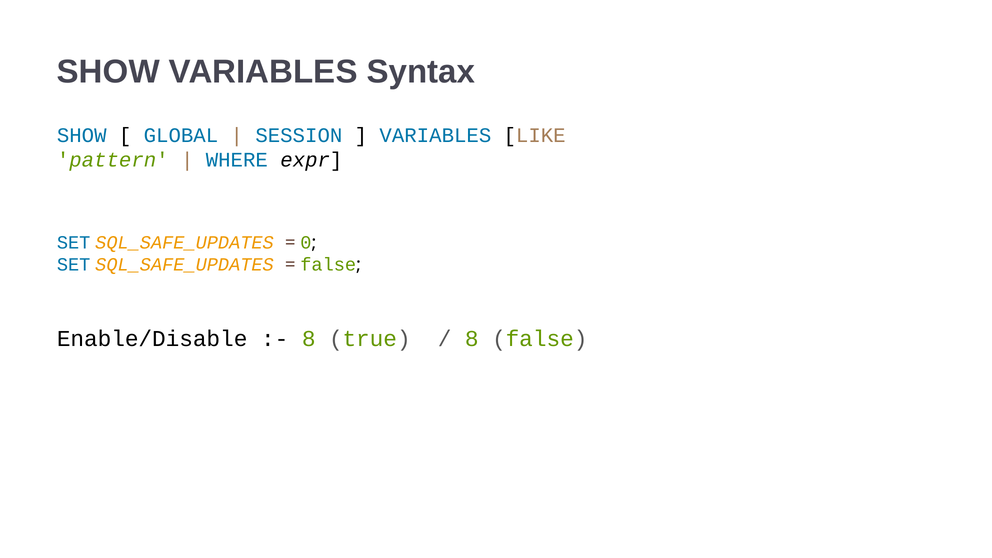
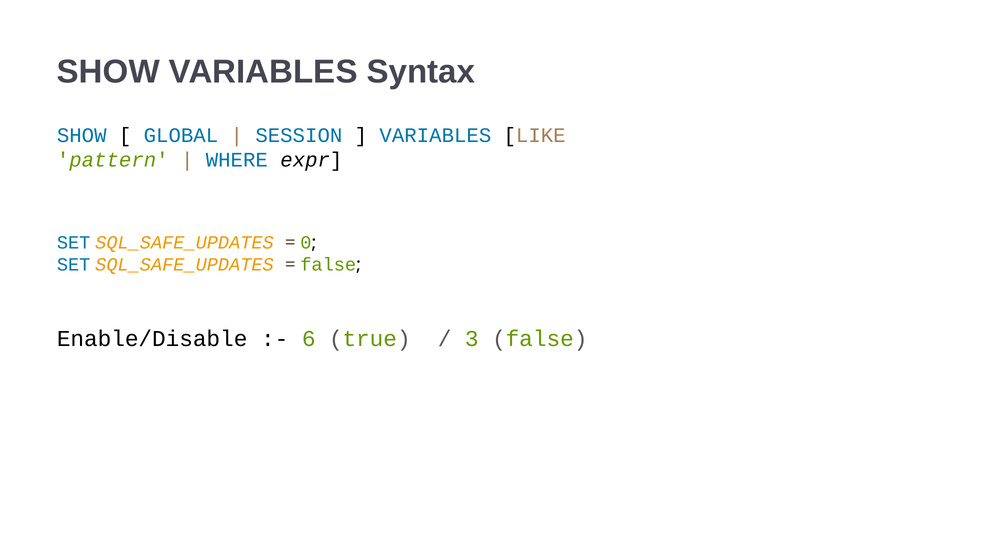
8: 8 -> 6 (309, 339)
8: 8 -> 3 (472, 339)
